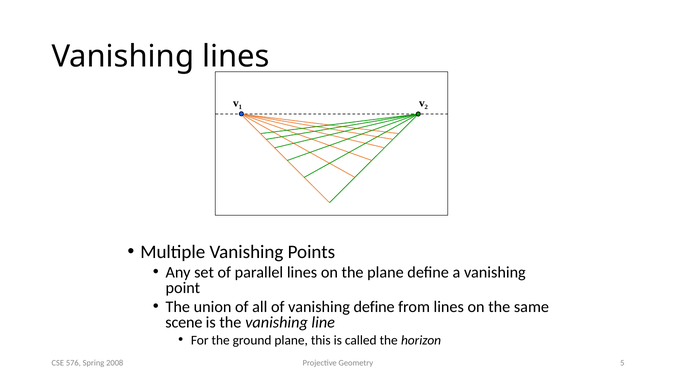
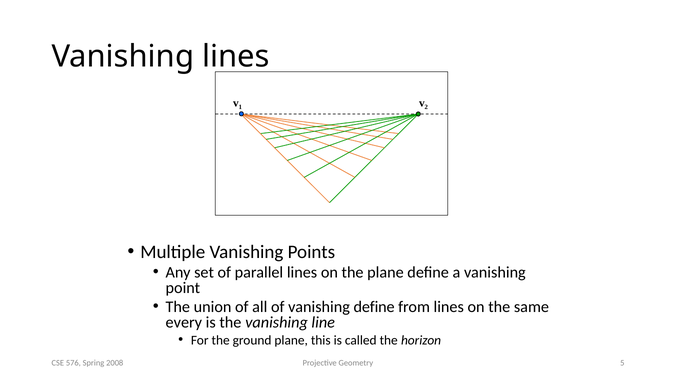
scene: scene -> every (184, 323)
